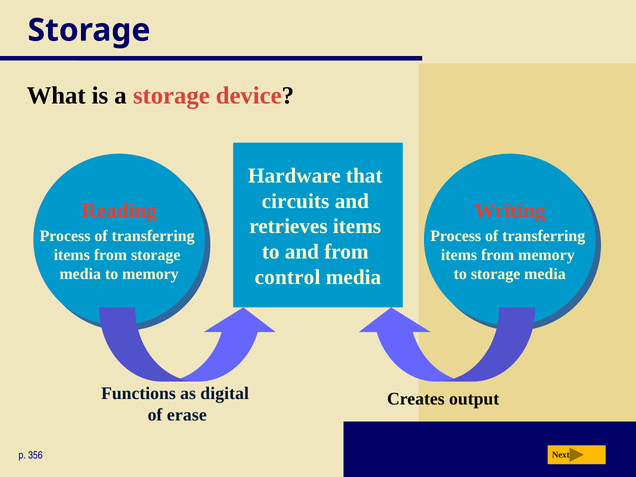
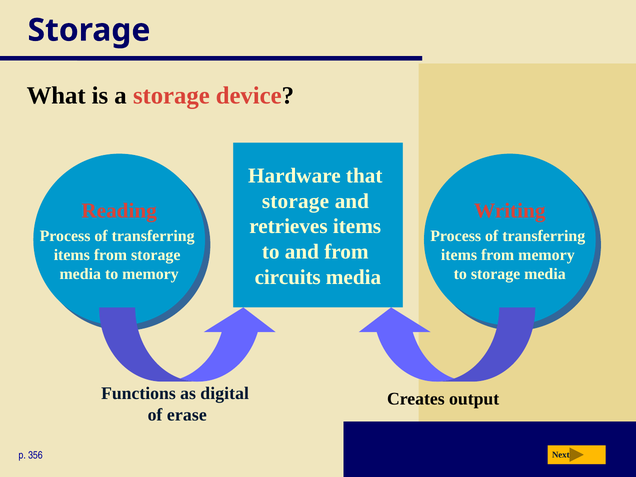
circuits: circuits -> storage (295, 201)
control: control -> circuits (288, 277)
